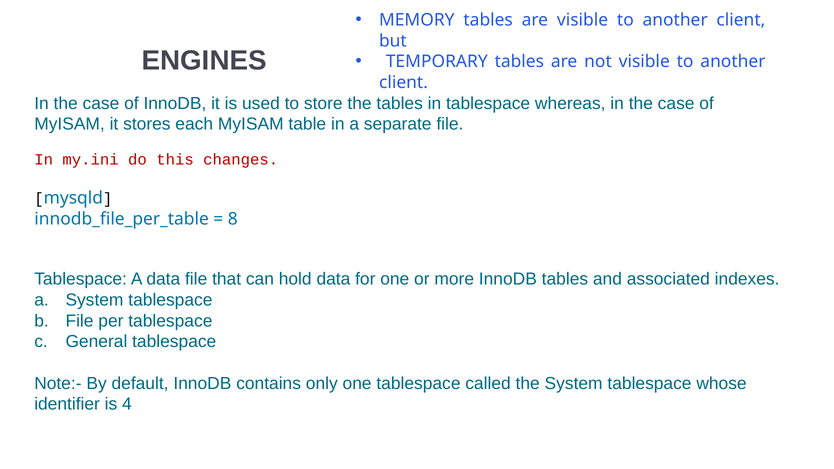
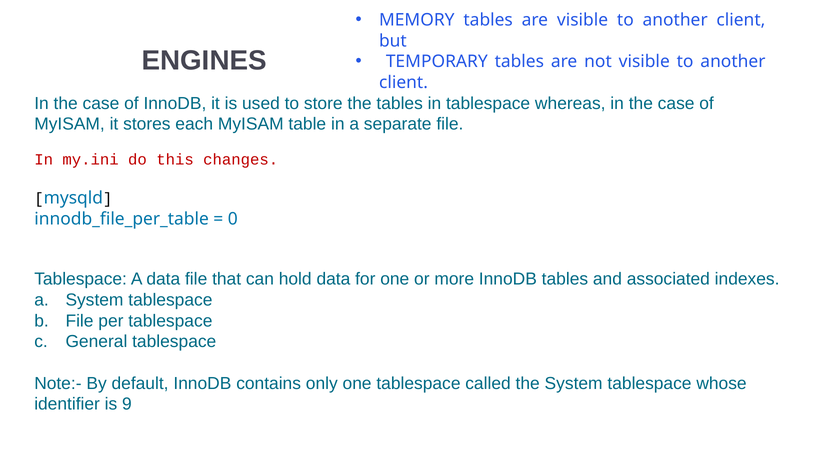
8: 8 -> 0 (233, 219)
4: 4 -> 9 (127, 404)
